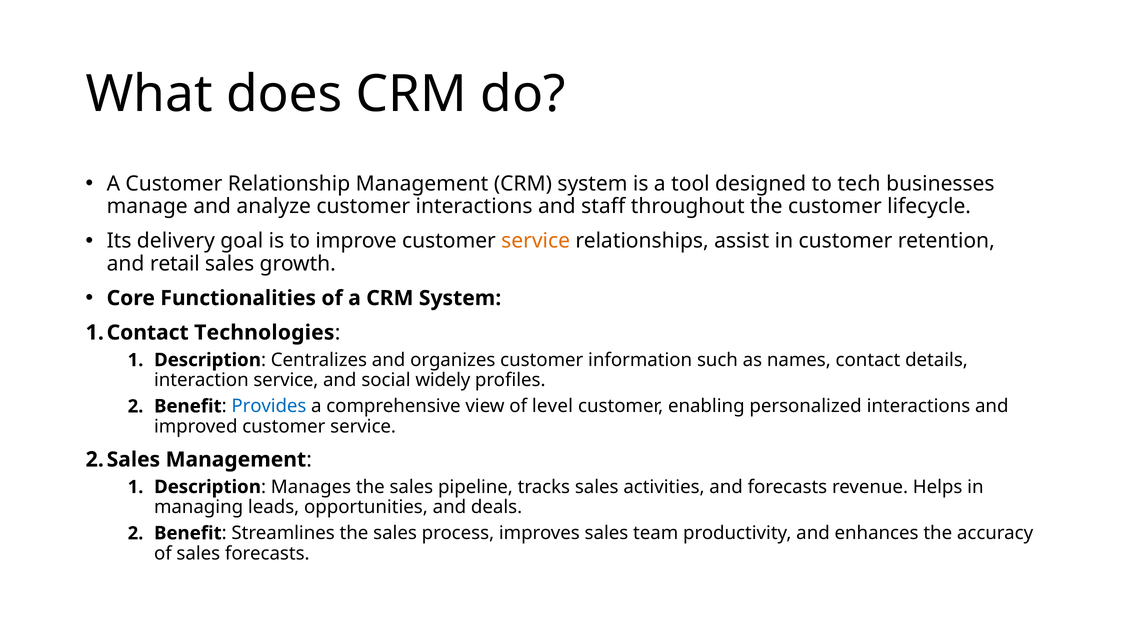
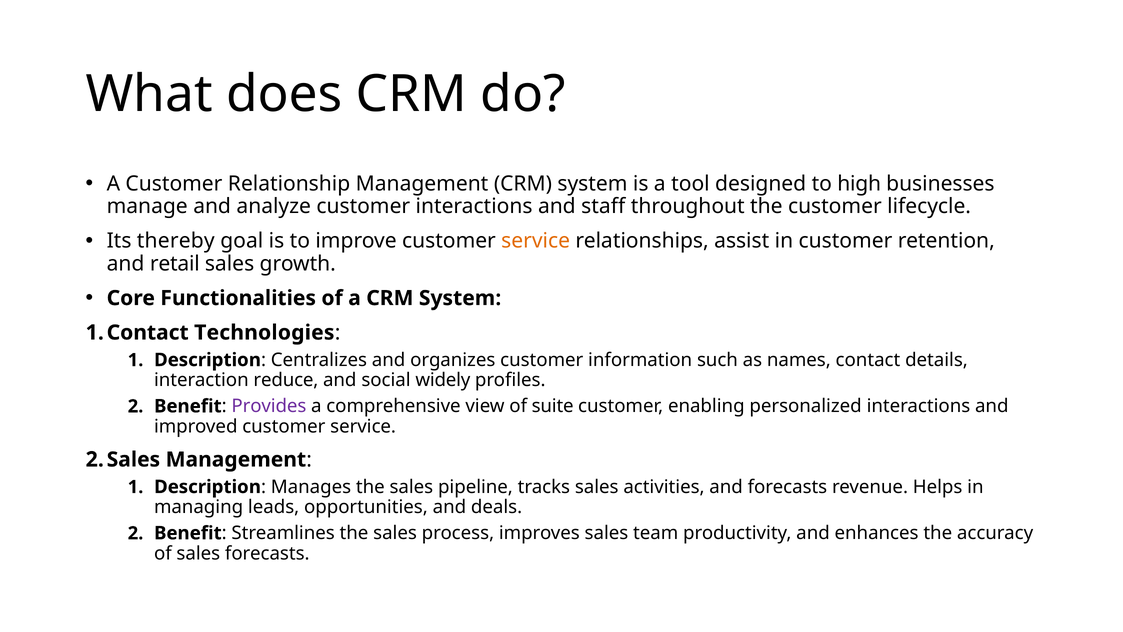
tech: tech -> high (859, 184)
delivery: delivery -> thereby (176, 241)
interaction service: service -> reduce (286, 380)
Provides colour: blue -> purple (269, 406)
level: level -> suite (553, 406)
